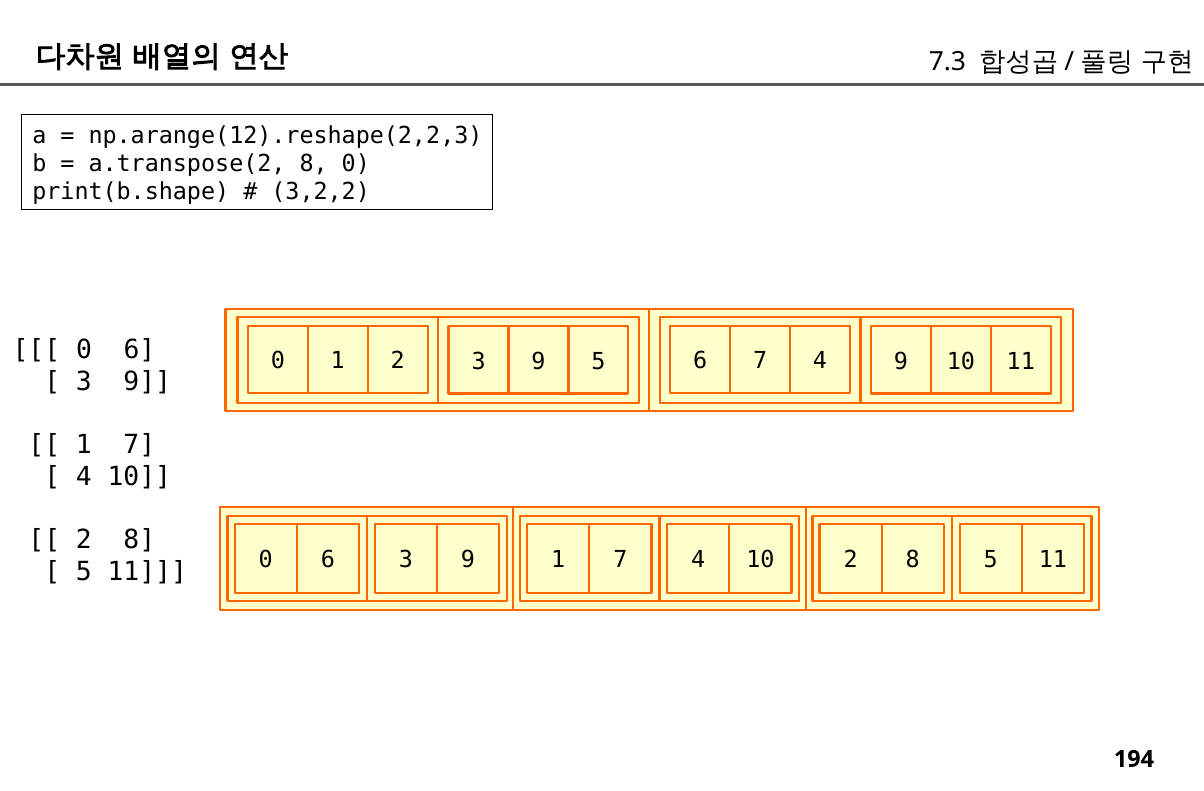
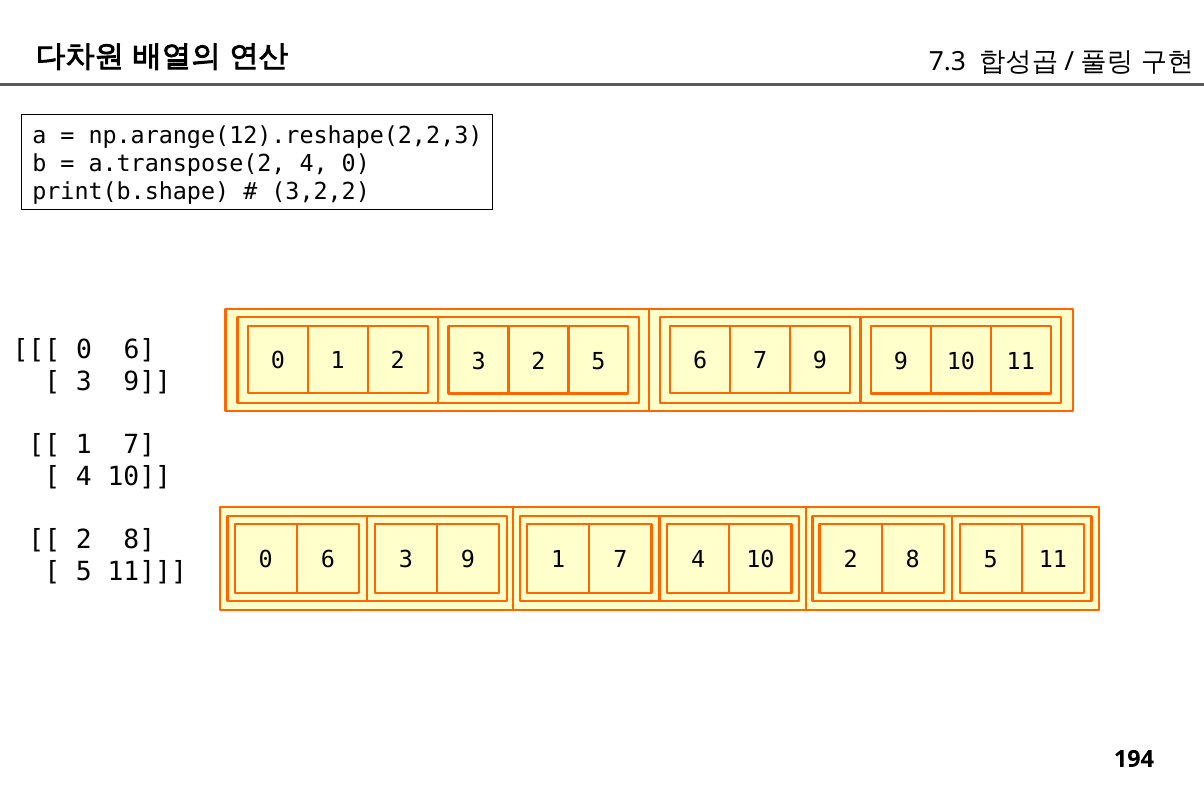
a.transpose(2 8: 8 -> 4 (314, 164)
2 3 9: 9 -> 2 (538, 361)
6 7 4: 4 -> 9 (820, 361)
